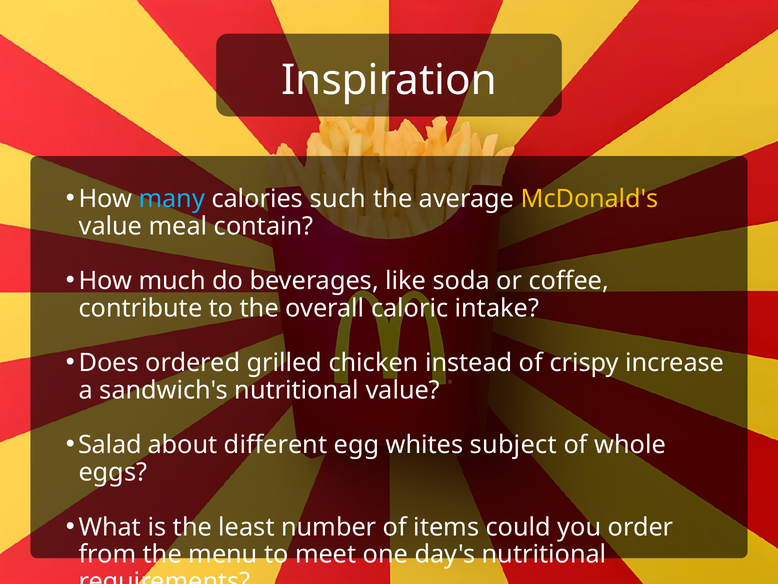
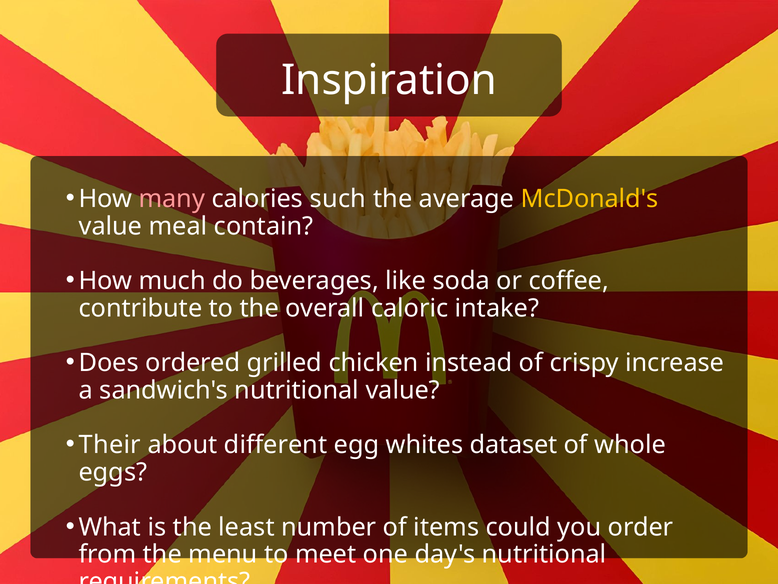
many colour: light blue -> pink (172, 199)
Salad: Salad -> Their (110, 445)
subject: subject -> dataset (514, 445)
